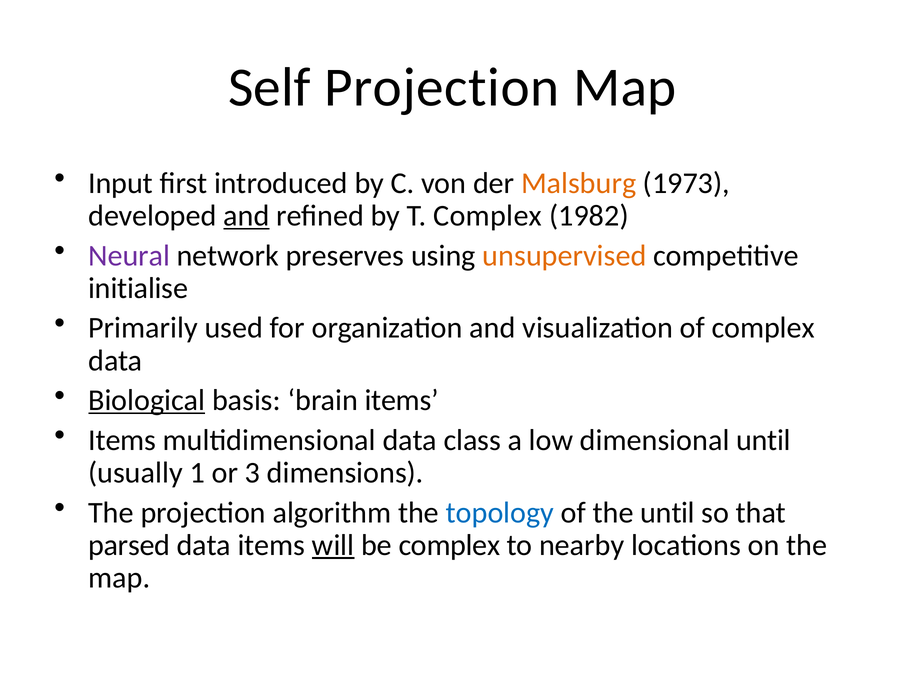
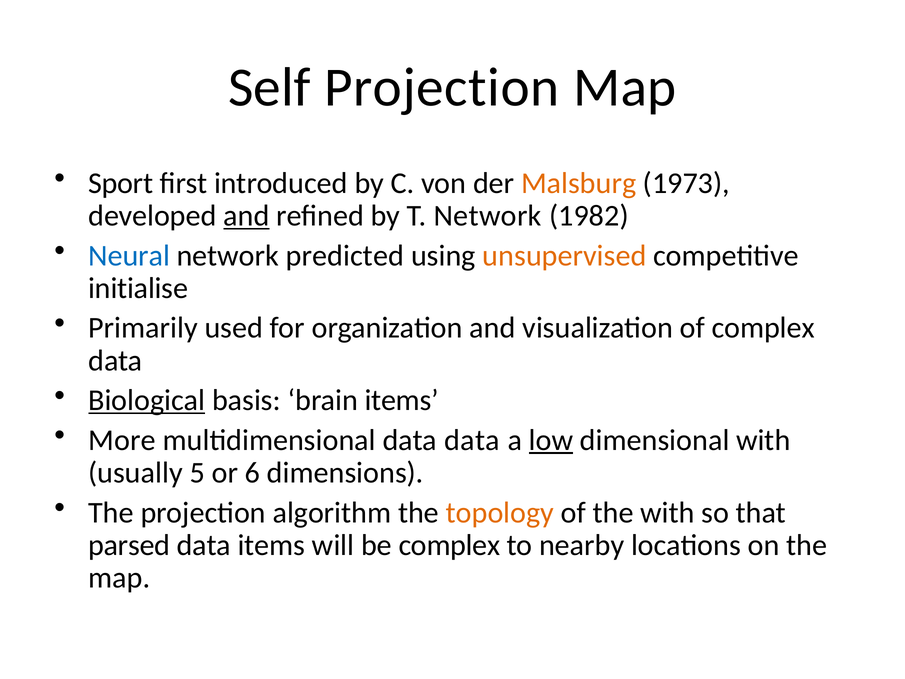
Input: Input -> Sport (121, 183)
T Complex: Complex -> Network (488, 216)
Neural colour: purple -> blue (129, 255)
preserves: preserves -> predicted (345, 255)
Items: Items -> More (122, 440)
data class: class -> data (472, 440)
low underline: none -> present (551, 440)
dimensional until: until -> with (763, 440)
1: 1 -> 5 (197, 473)
3: 3 -> 6 (252, 473)
topology colour: blue -> orange (500, 512)
the until: until -> with (668, 512)
will underline: present -> none (333, 545)
